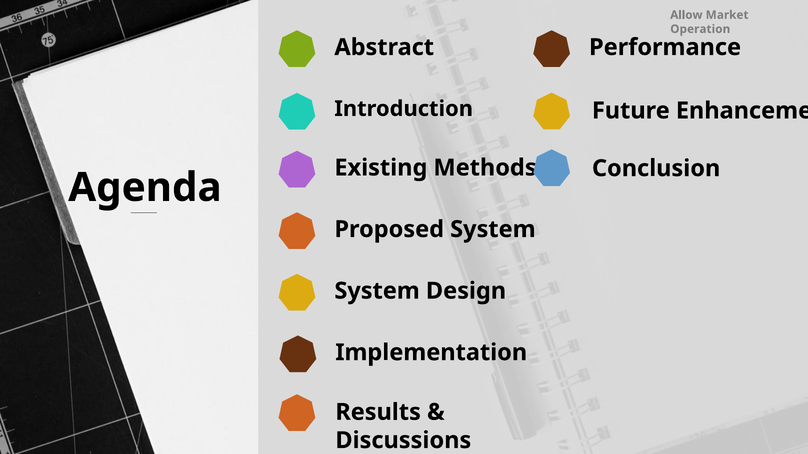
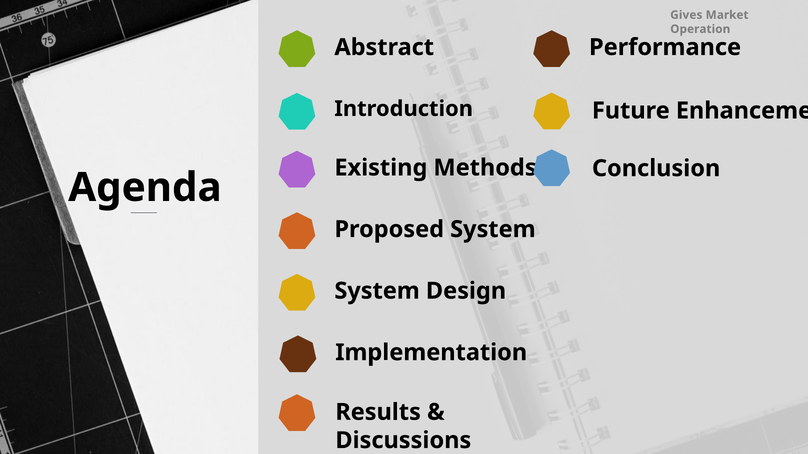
Allow: Allow -> Gives (686, 15)
